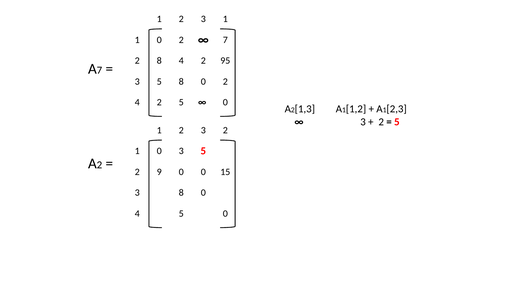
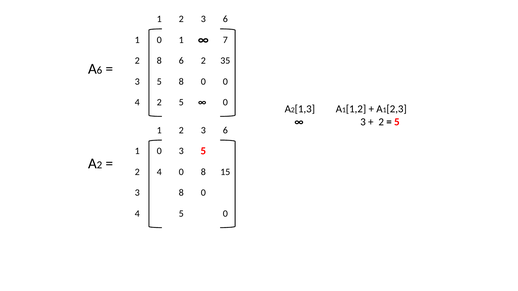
1: 1 -> 6 (225, 19)
1 0 2: 2 -> 1 (181, 40)
8 4: 4 -> 6 (181, 61)
95: 95 -> 35 (225, 61)
7: 7 -> 6 (99, 70)
8 0 2: 2 -> 0 (225, 82)
2: 2 -> 6 (225, 130)
2 9: 9 -> 4 (159, 172)
0 0: 0 -> 8 (203, 172)
